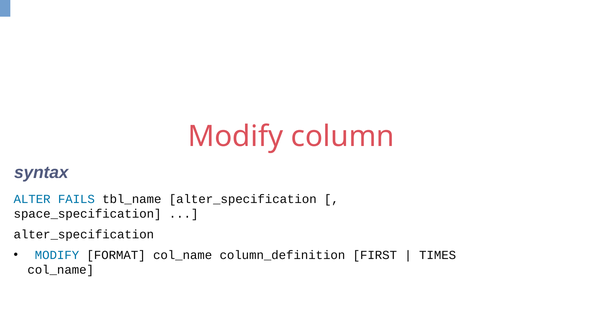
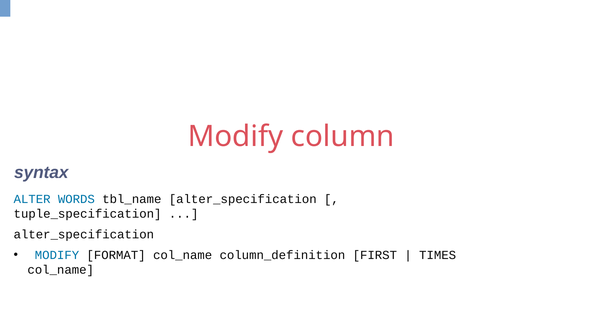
FAILS: FAILS -> WORDS (76, 199)
space_specification: space_specification -> tuple_specification (88, 214)
